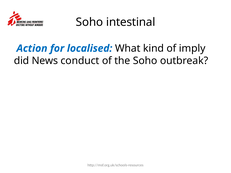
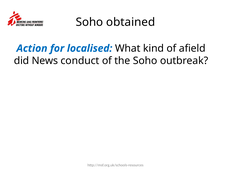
intestinal: intestinal -> obtained (131, 22)
imply: imply -> afield (192, 48)
